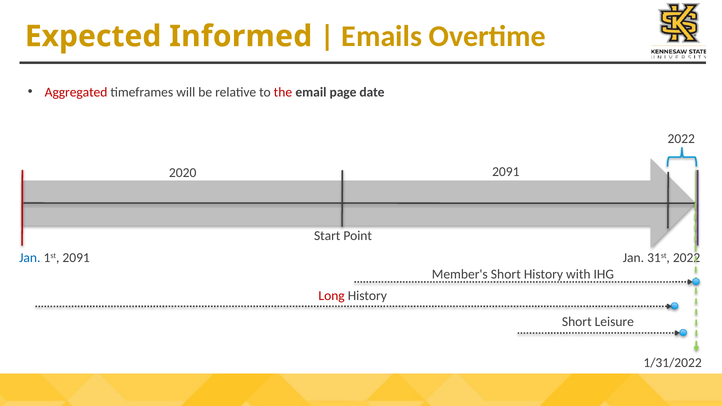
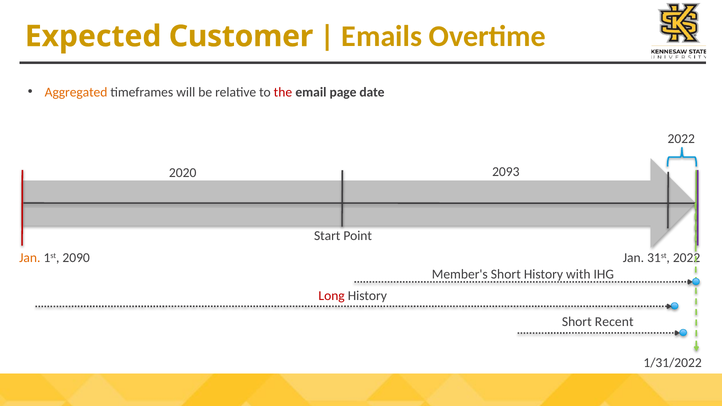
Informed: Informed -> Customer (241, 36)
Aggregated colour: red -> orange (76, 92)
2020 2091: 2091 -> 2093 (506, 172)
Jan colour: blue -> orange (30, 258)
1st 2091: 2091 -> 2090 (76, 258)
Leisure: Leisure -> Recent (614, 322)
